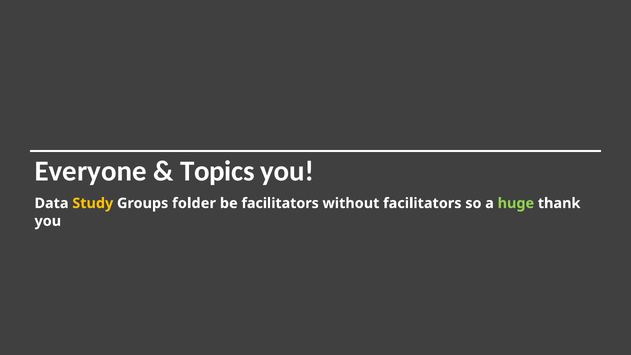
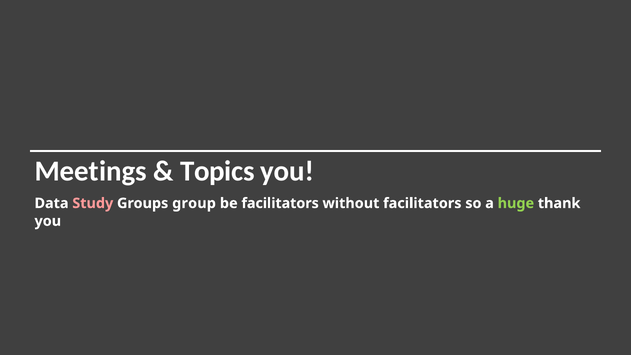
Everyone: Everyone -> Meetings (91, 171)
Study colour: yellow -> pink (93, 203)
folder: folder -> group (194, 203)
